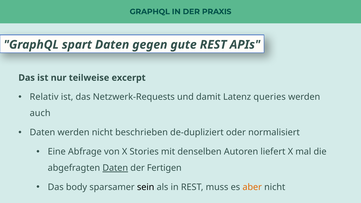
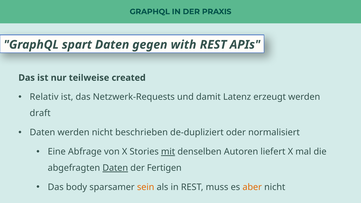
gute: gute -> with (184, 45)
excerpt: excerpt -> created (129, 78)
queries: queries -> erzeugt (270, 97)
auch: auch -> draft (40, 113)
mit underline: none -> present (168, 152)
sein colour: black -> orange (146, 187)
